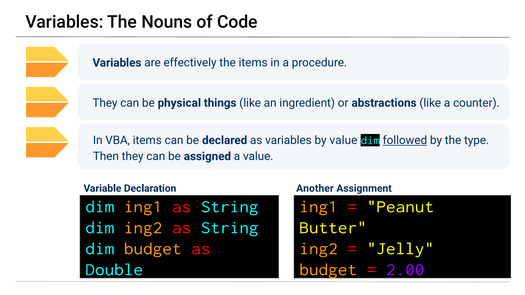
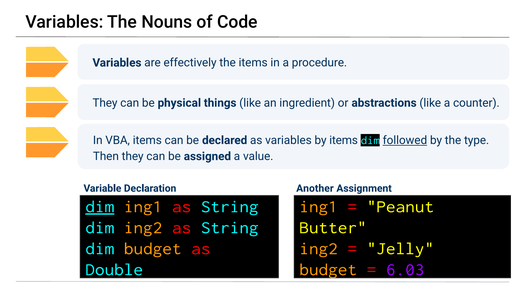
by value: value -> items (344, 140)
dim underline: none -> present (100, 207)
2.00: 2.00 -> 6.03 (405, 270)
